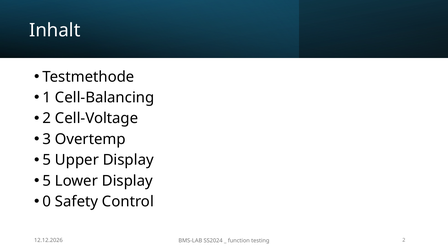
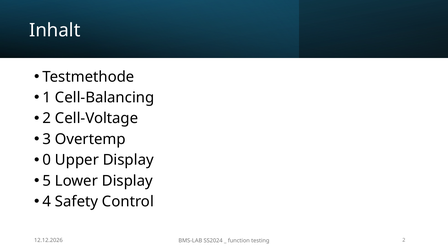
5: 5 -> 0 (47, 160)
0: 0 -> 4 (47, 202)
